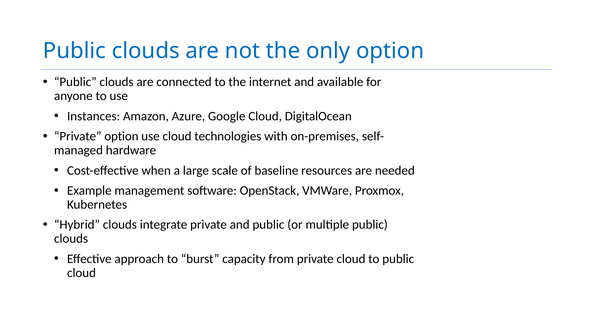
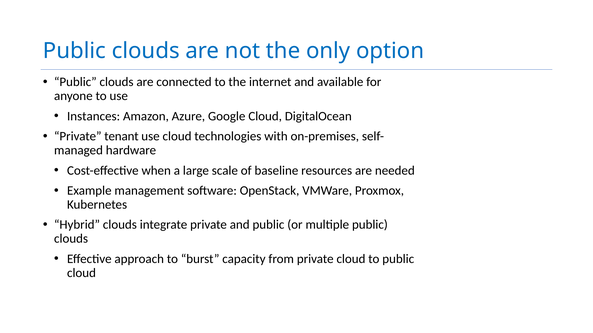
Private option: option -> tenant (121, 136)
